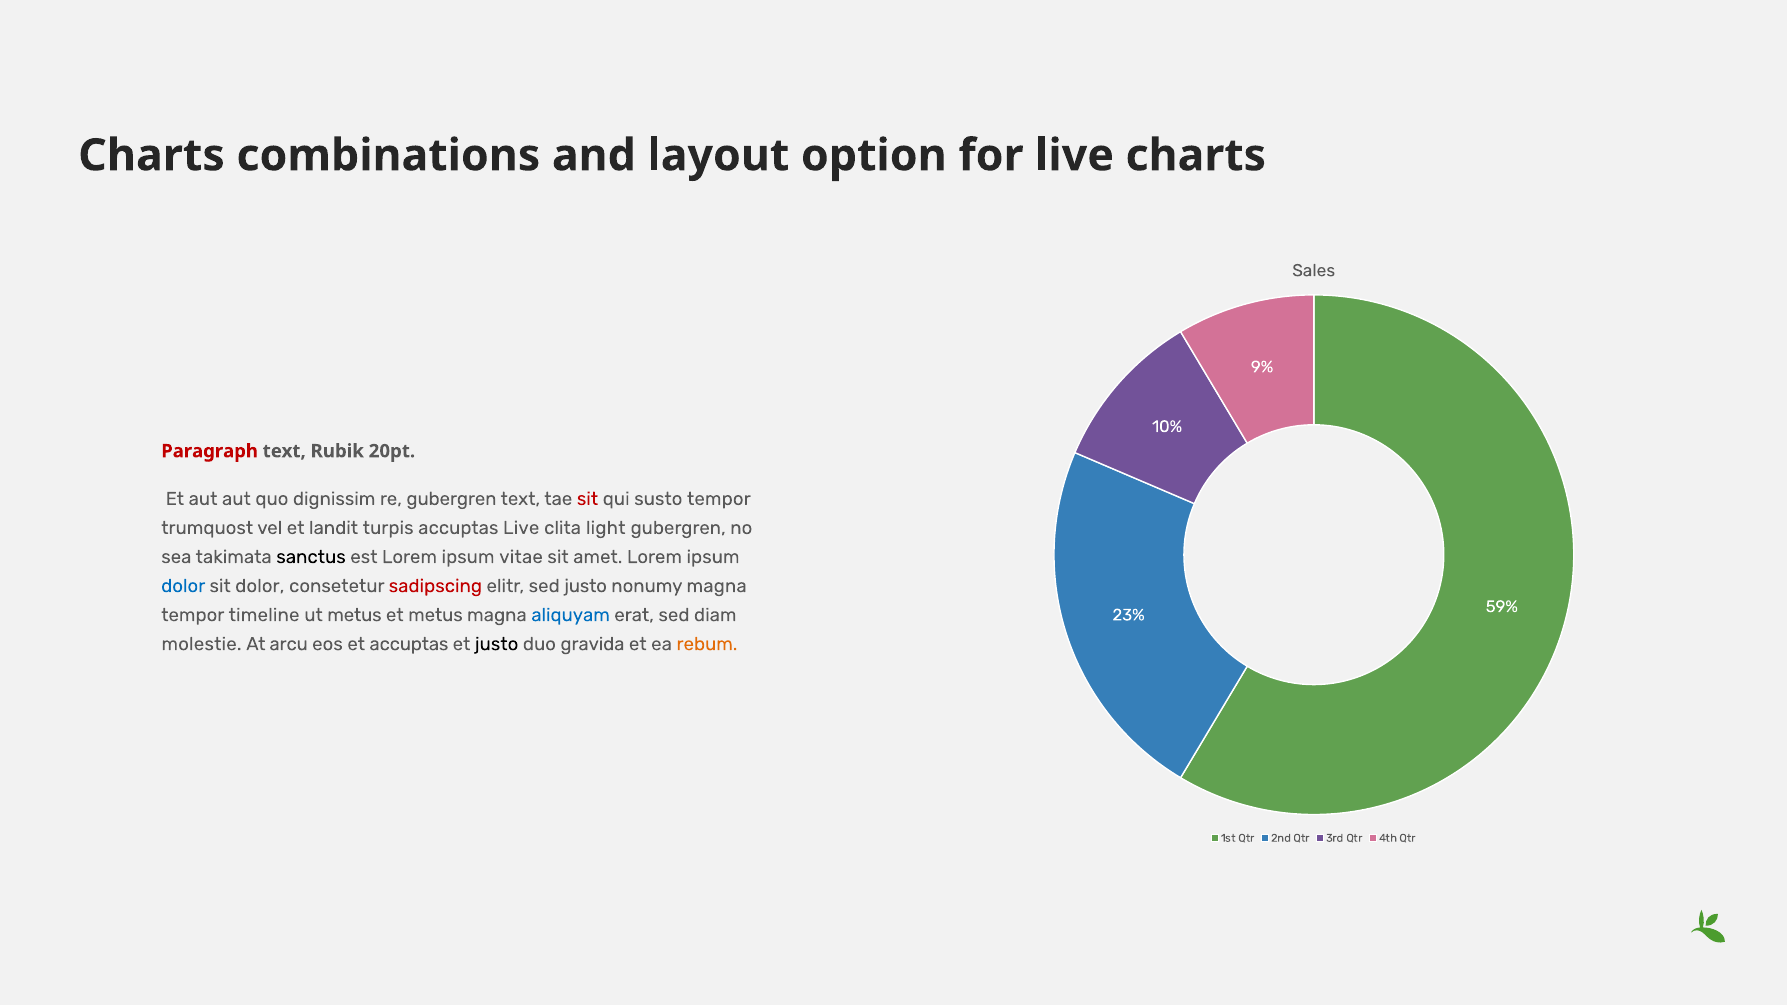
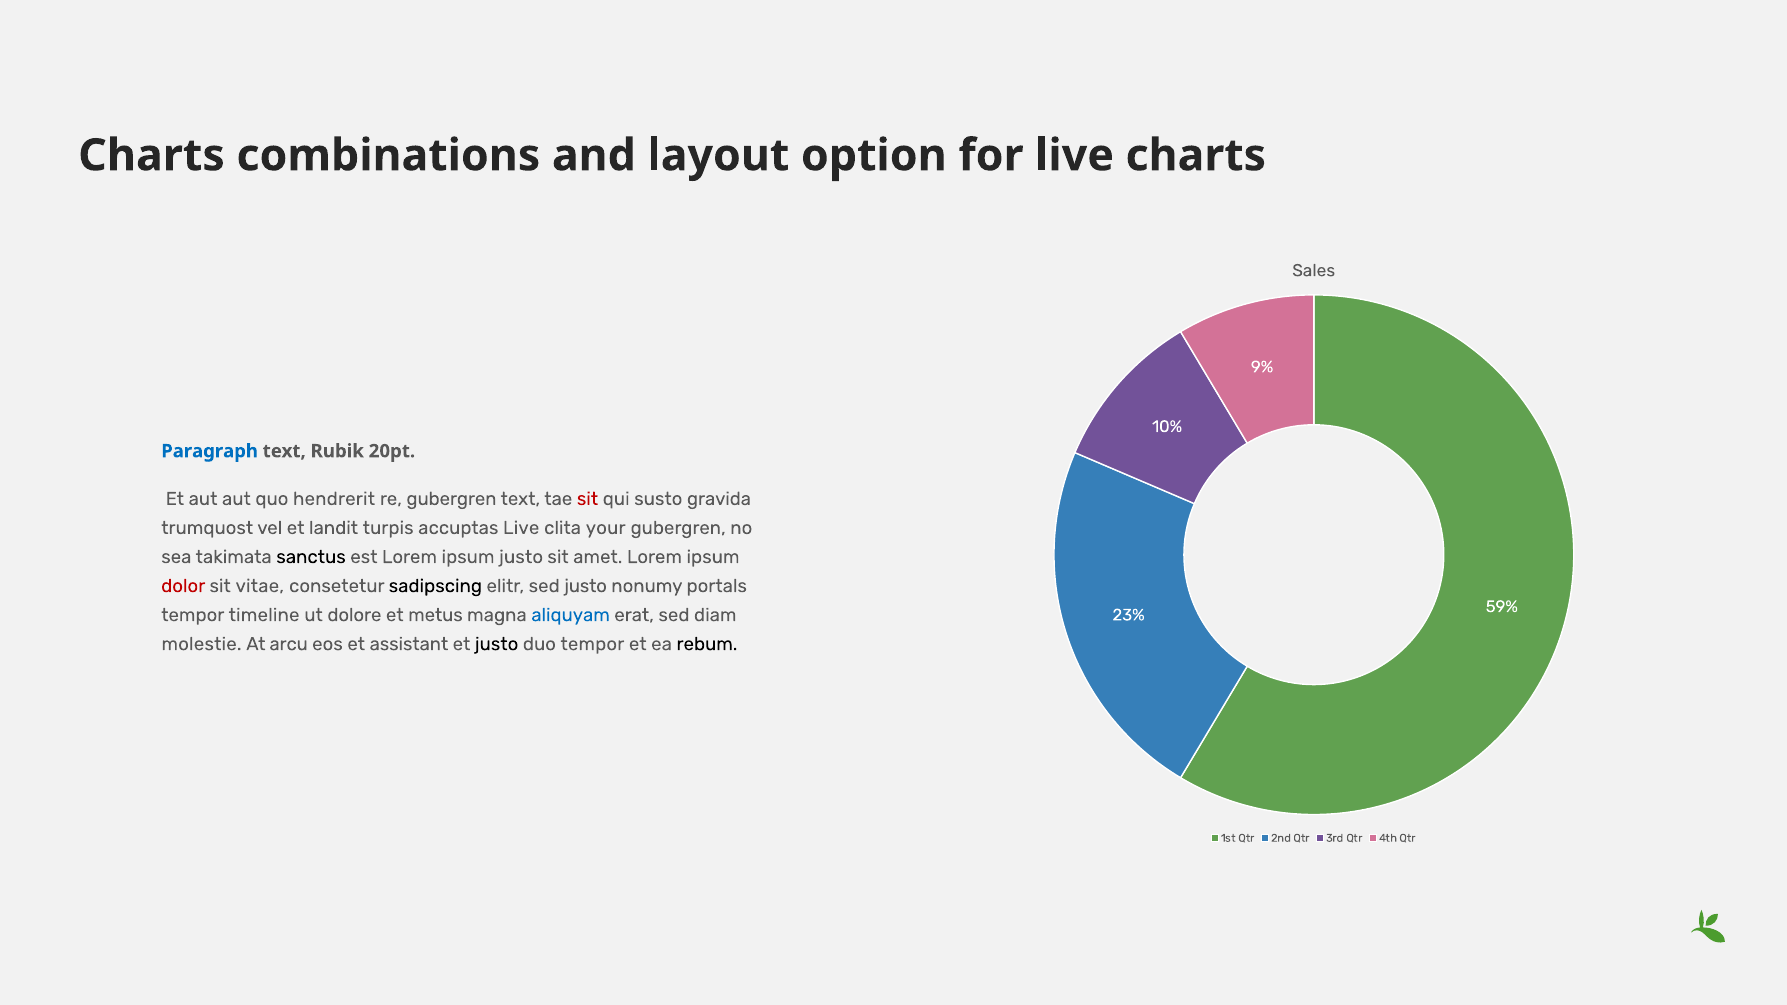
Paragraph colour: red -> blue (210, 451)
dignissim: dignissim -> hendrerit (334, 499)
susto tempor: tempor -> gravida (719, 499)
light: light -> your (606, 528)
ipsum vitae: vitae -> justo (521, 557)
dolor colour: blue -> red (183, 586)
sit dolor: dolor -> vitae (260, 586)
sadipscing colour: red -> black (435, 586)
nonumy magna: magna -> portals (717, 586)
ut metus: metus -> dolore (354, 615)
et accuptas: accuptas -> assistant (409, 644)
duo gravida: gravida -> tempor (592, 644)
rebum colour: orange -> black (707, 644)
